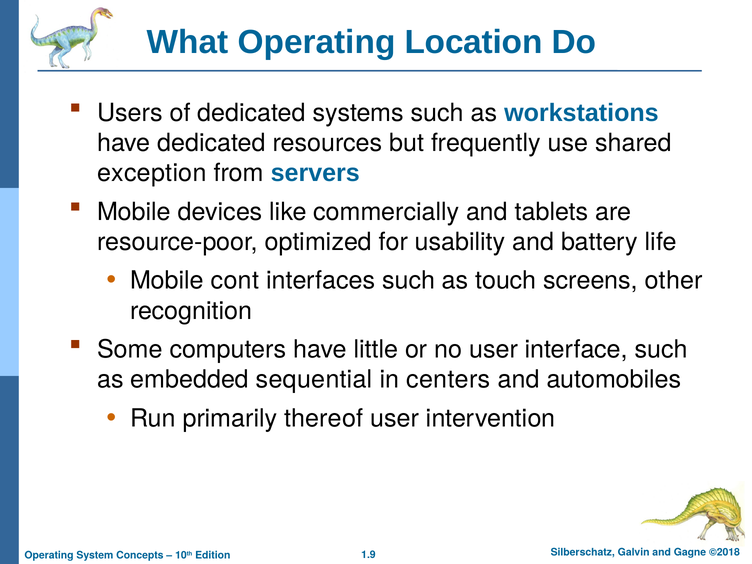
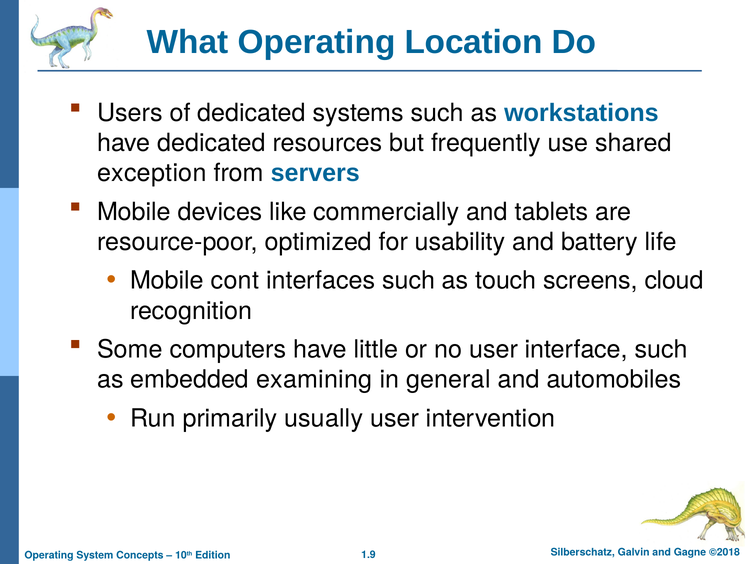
other: other -> cloud (674, 281)
sequential: sequential -> examining (314, 380)
centers: centers -> general (448, 380)
thereof: thereof -> usually (324, 418)
